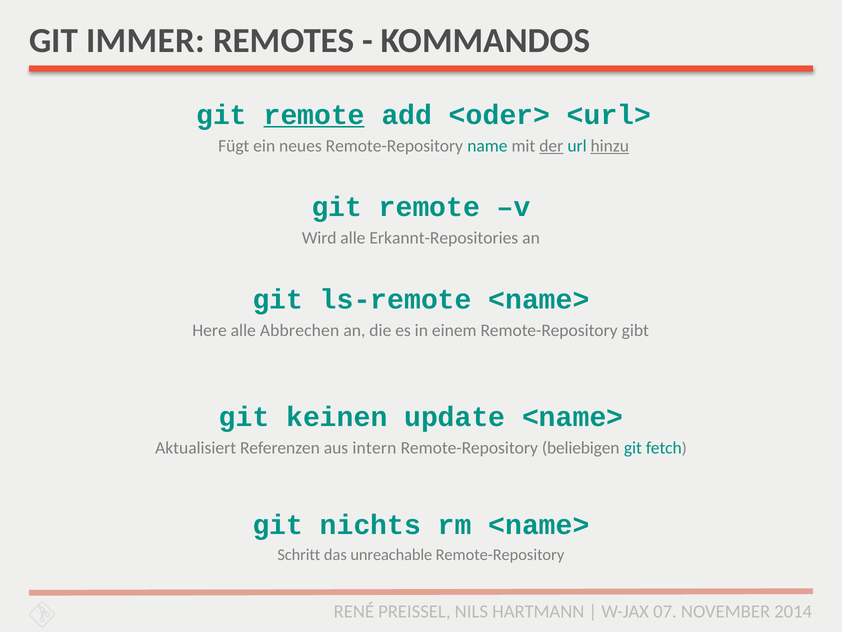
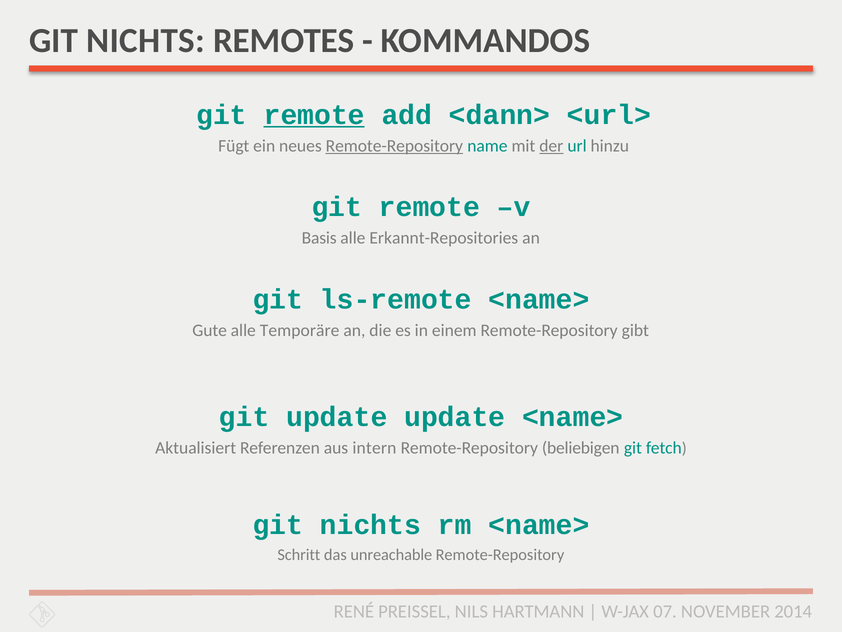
IMMER: IMMER -> NICHTS (145, 41)
<oder>: <oder> -> <dann> (500, 115)
Remote-Repository underline: none -> present (394, 146)
hinzu underline: present -> none (610, 146)
Wird: Wird -> Basis (319, 238)
Here: Here -> Gute (210, 330)
Abbrechen: Abbrechen -> Temporäre (300, 330)
git keinen: keinen -> update (337, 417)
